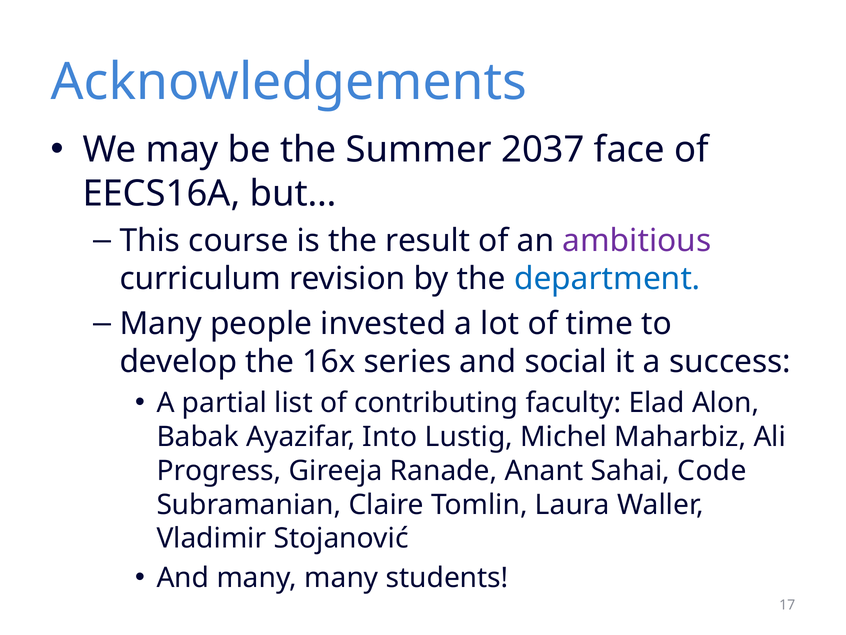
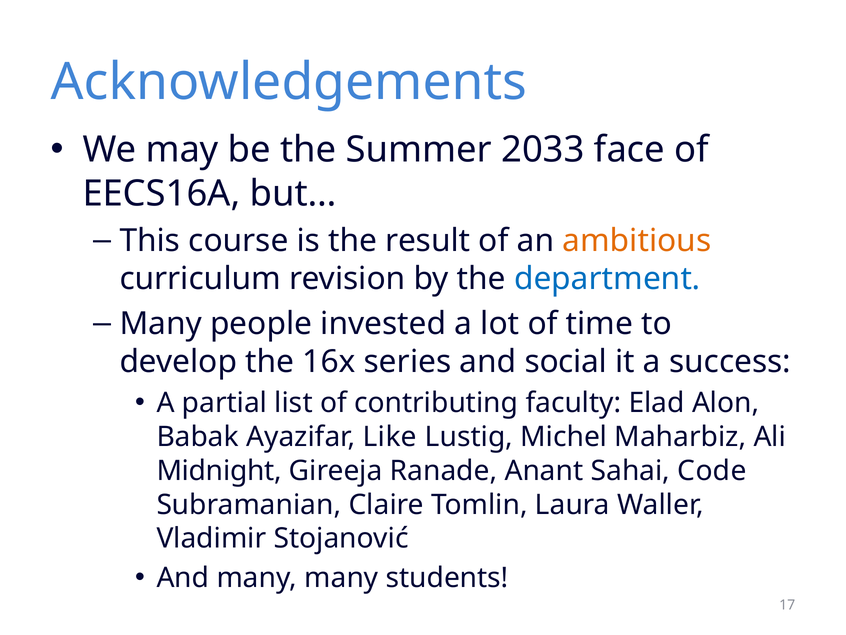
2037: 2037 -> 2033 (543, 150)
ambitious colour: purple -> orange (637, 241)
Into: Into -> Like (390, 437)
Progress: Progress -> Midnight (219, 471)
